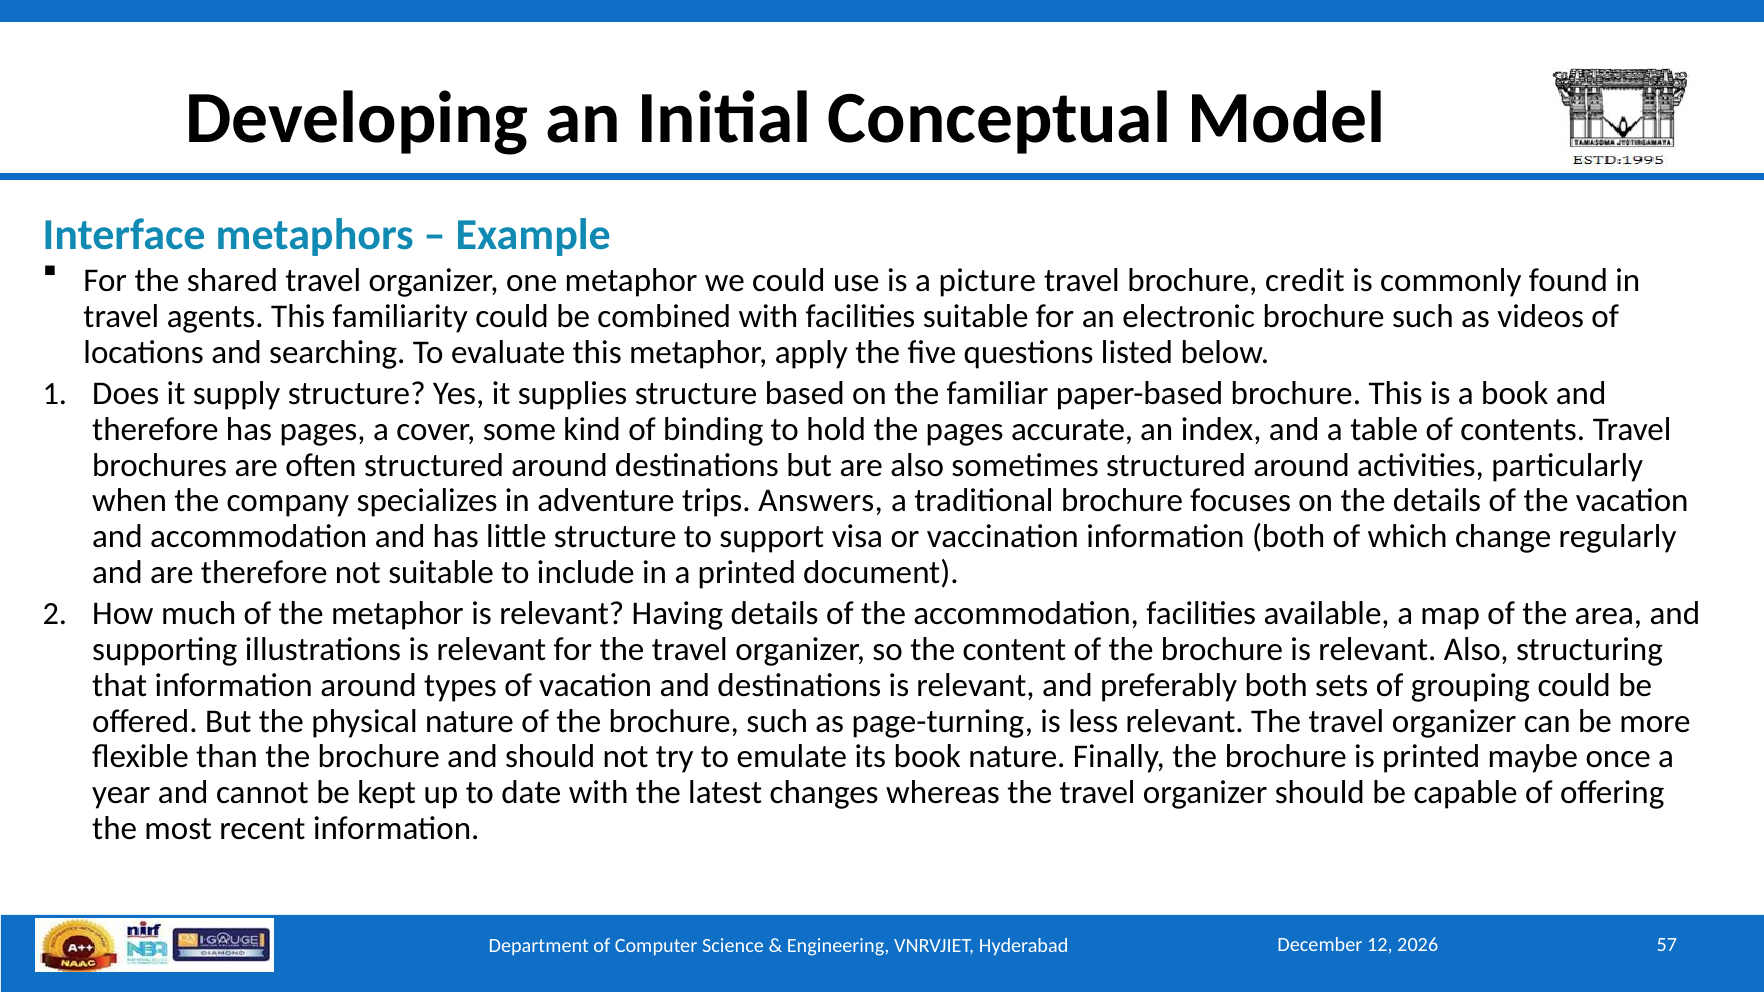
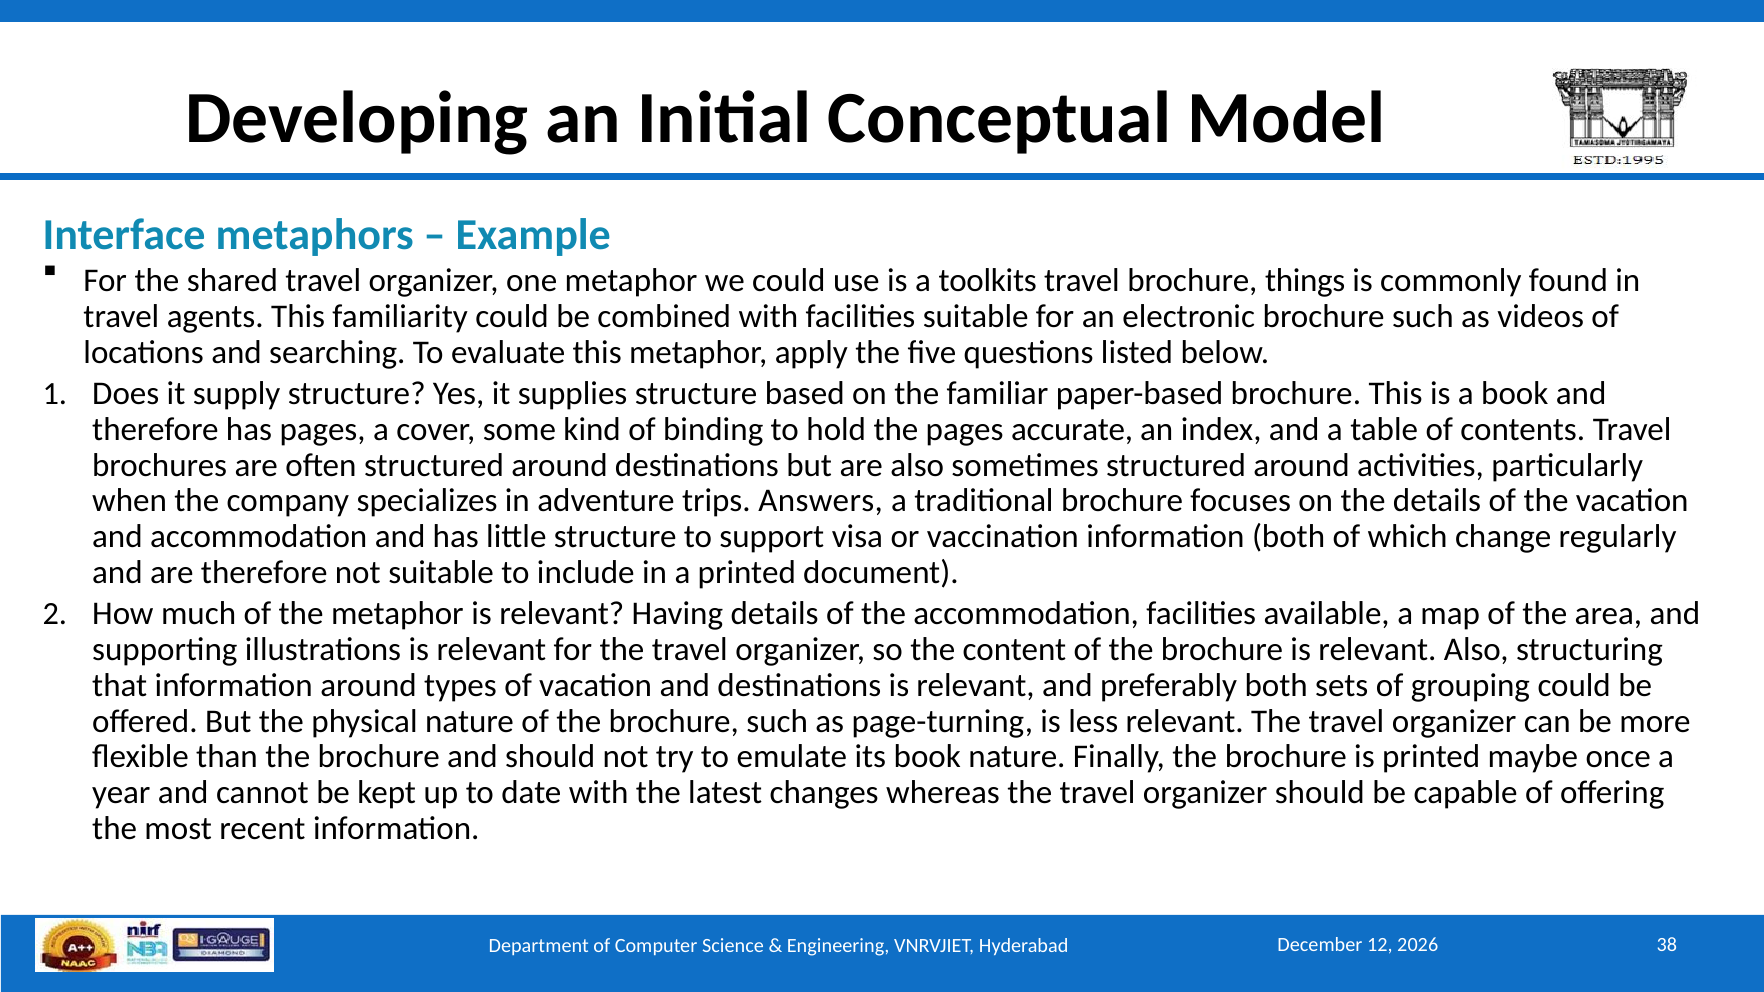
picture: picture -> toolkits (988, 281)
credit: credit -> things (1305, 281)
57: 57 -> 38 (1667, 945)
